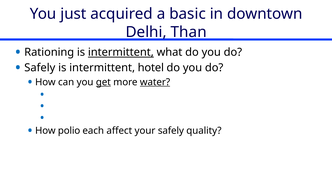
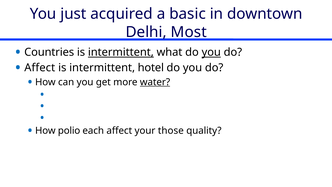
Than: Than -> Most (189, 32)
Rationing: Rationing -> Countries (49, 52)
you underline: none -> present (211, 52)
Safely: Safely -> Affect (40, 68)
get underline: present -> none (103, 82)
your safely: safely -> those (171, 130)
